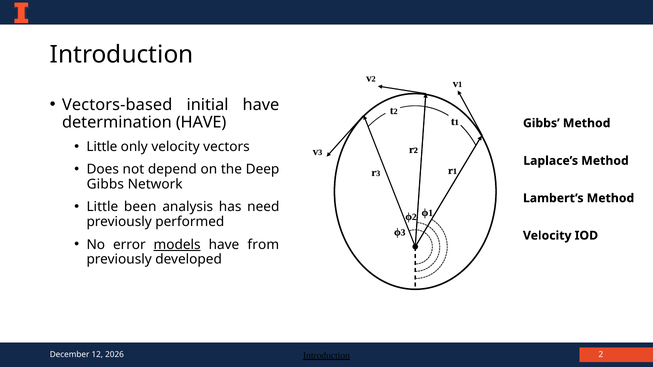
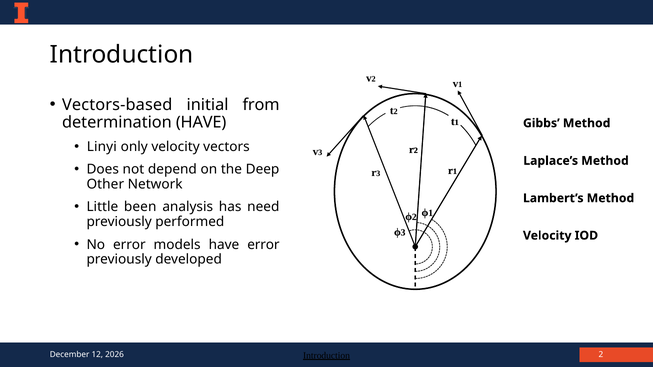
initial have: have -> from (261, 105)
Little: Little -> Linyi (102, 147)
Gibbs: Gibbs -> Other (105, 184)
models underline: present -> none (177, 245)
have from: from -> error (263, 245)
